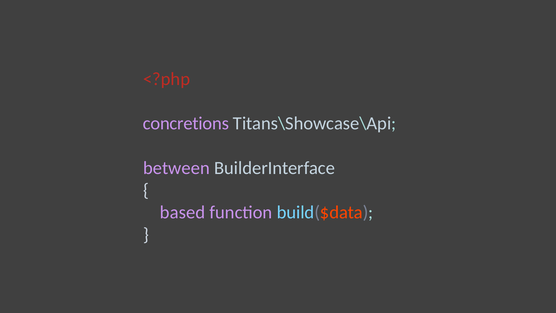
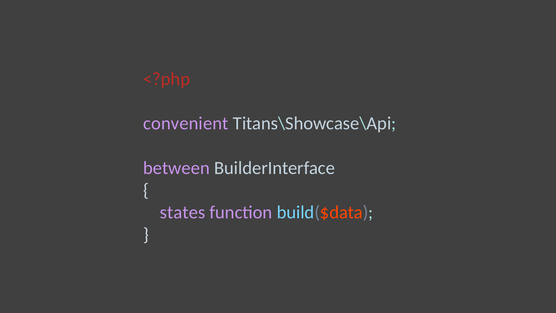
concretions: concretions -> convenient (186, 123)
based: based -> states (183, 212)
